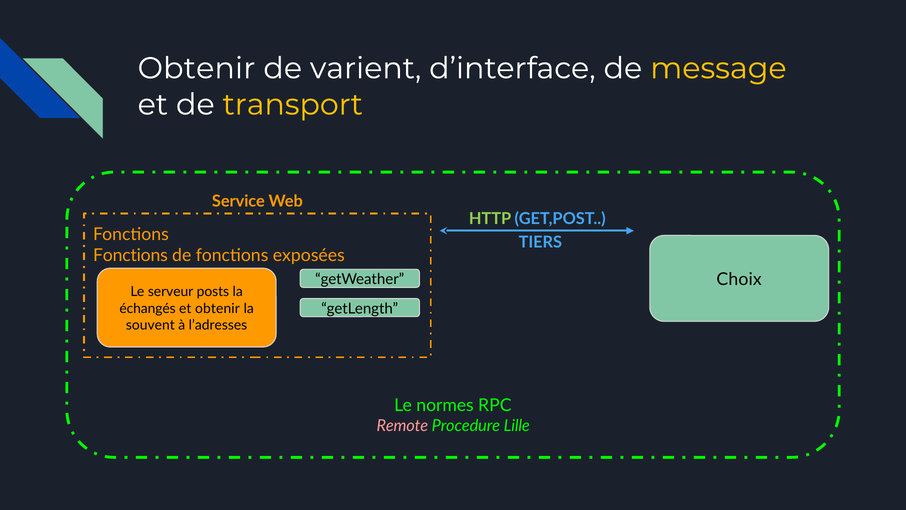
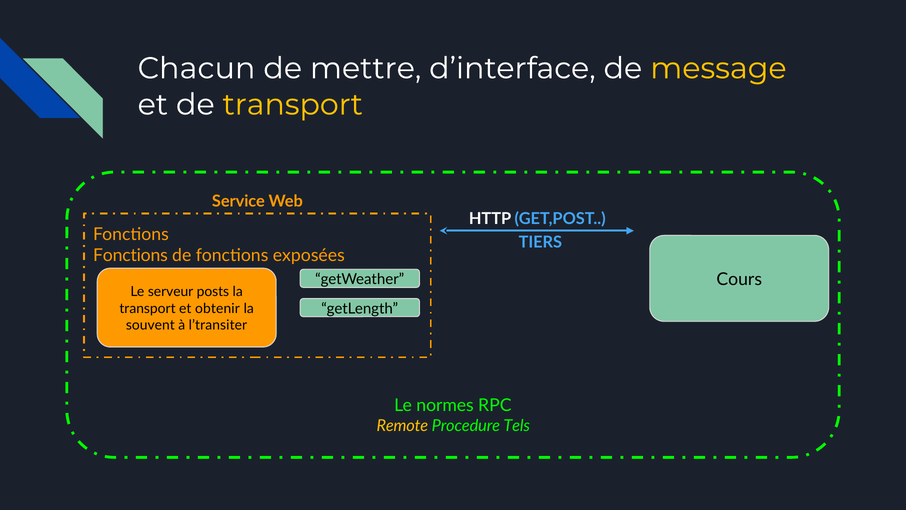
Obtenir: Obtenir -> Chacun (196, 68)
varient: varient -> mettre (366, 68)
HTTP colour: light green -> white (490, 219)
Choix: Choix -> Cours (739, 279)
échangés: échangés -> transport (147, 308)
l’adresses: l’adresses -> l’transiter (218, 325)
Remote colour: pink -> yellow (402, 425)
Lille: Lille -> Tels (517, 425)
